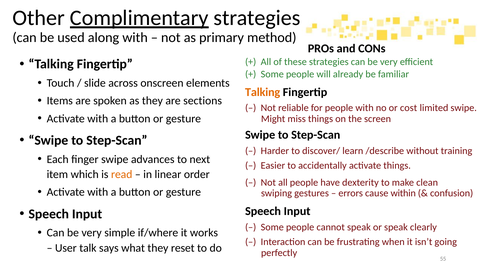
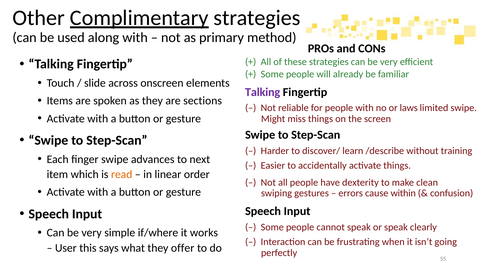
Talking colour: orange -> purple (263, 92)
cost: cost -> laws (409, 108)
talk: talk -> this (88, 249)
reset: reset -> offer (183, 249)
